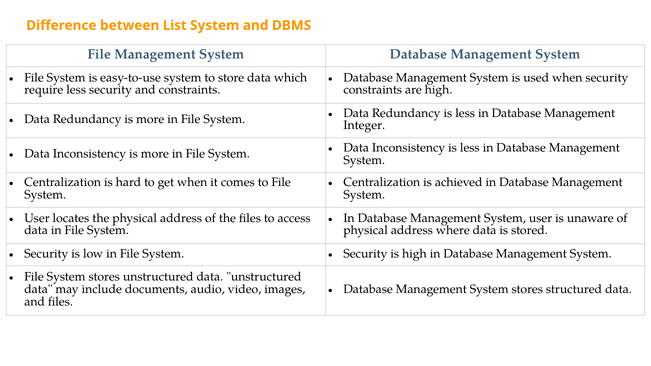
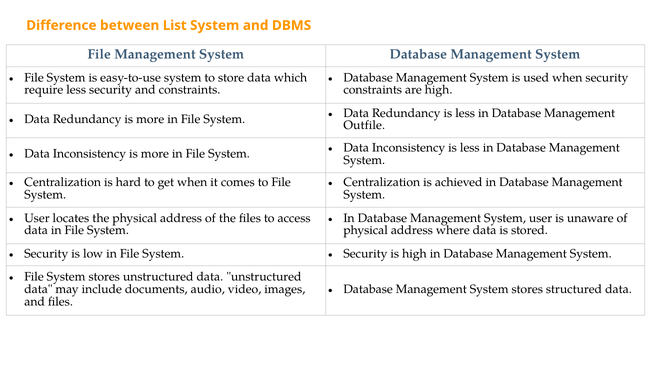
Integer: Integer -> Outfile (364, 126)
